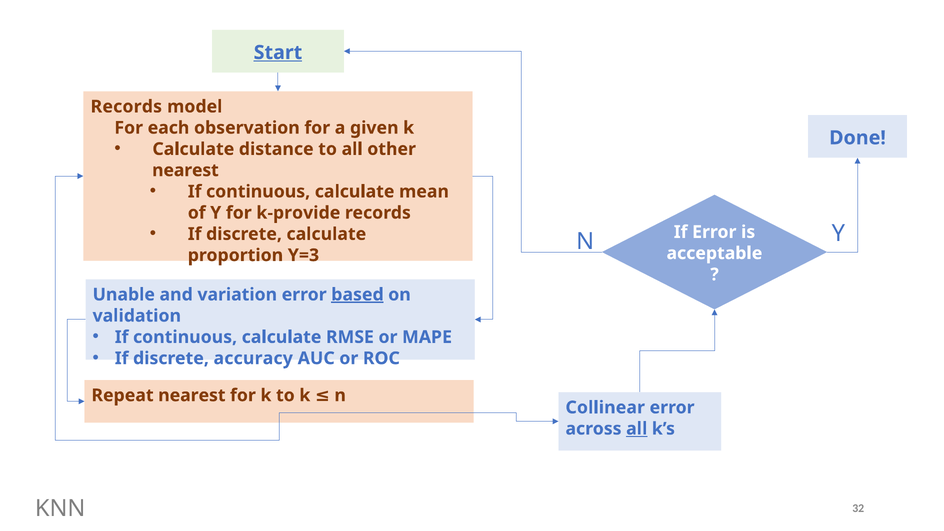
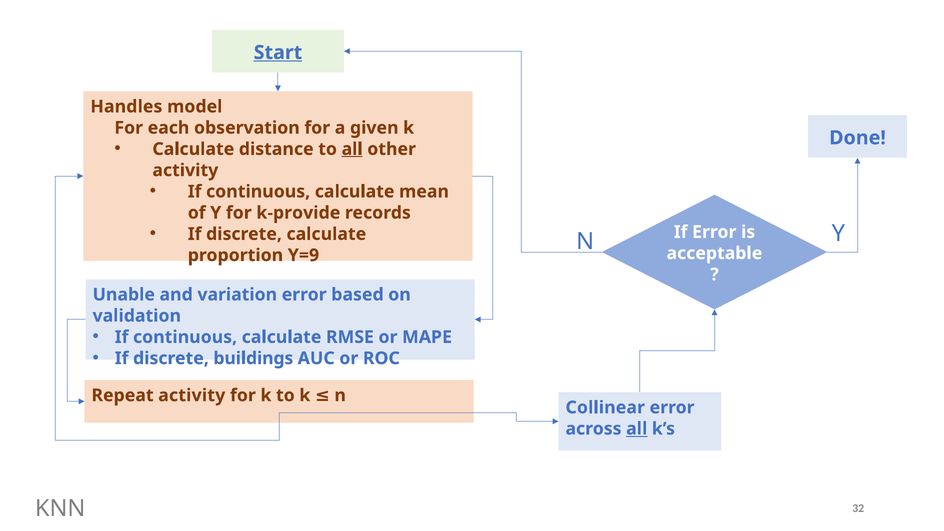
Records: Records -> Handles (126, 107)
all underline: none -> present (352, 149)
nearest: nearest -> activity (185, 170)
Y=3: Y=3 -> Y=9 (303, 255)
based underline: present -> none (357, 295)
accuracy: accuracy -> buildings (253, 358)
Repeat nearest: nearest -> activity (192, 395)
